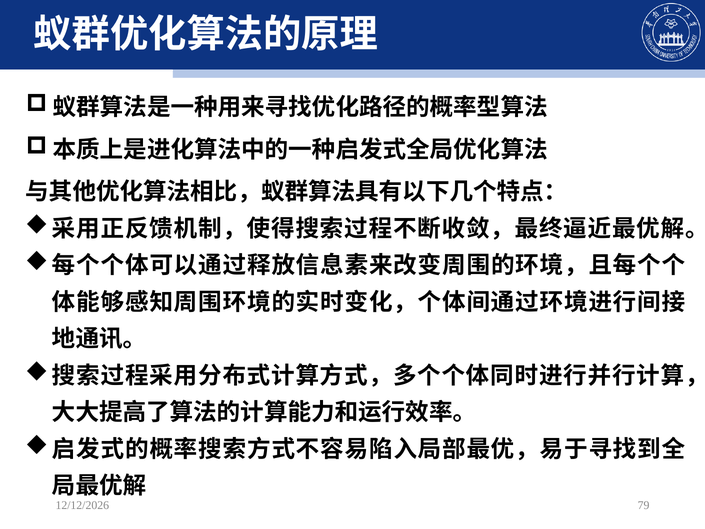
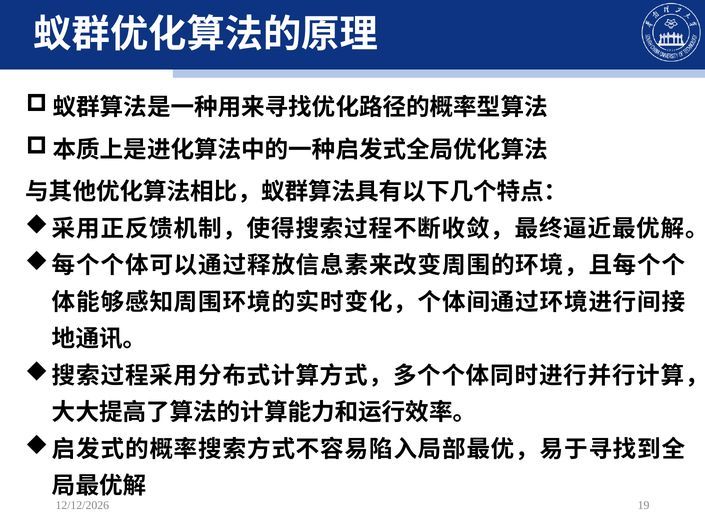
79: 79 -> 19 (644, 505)
